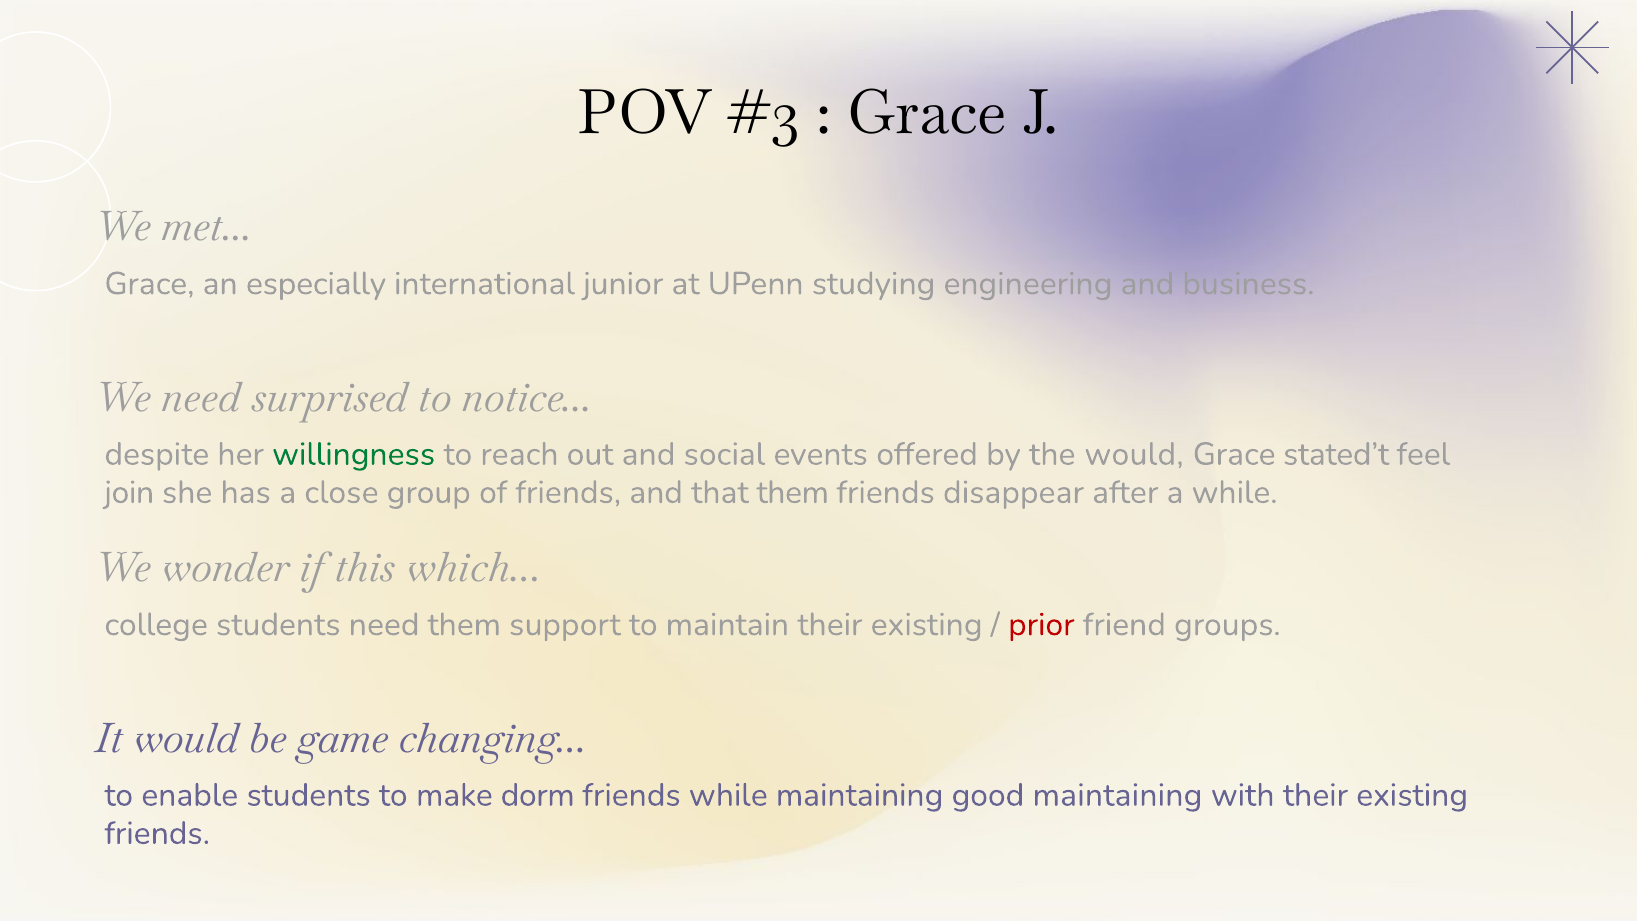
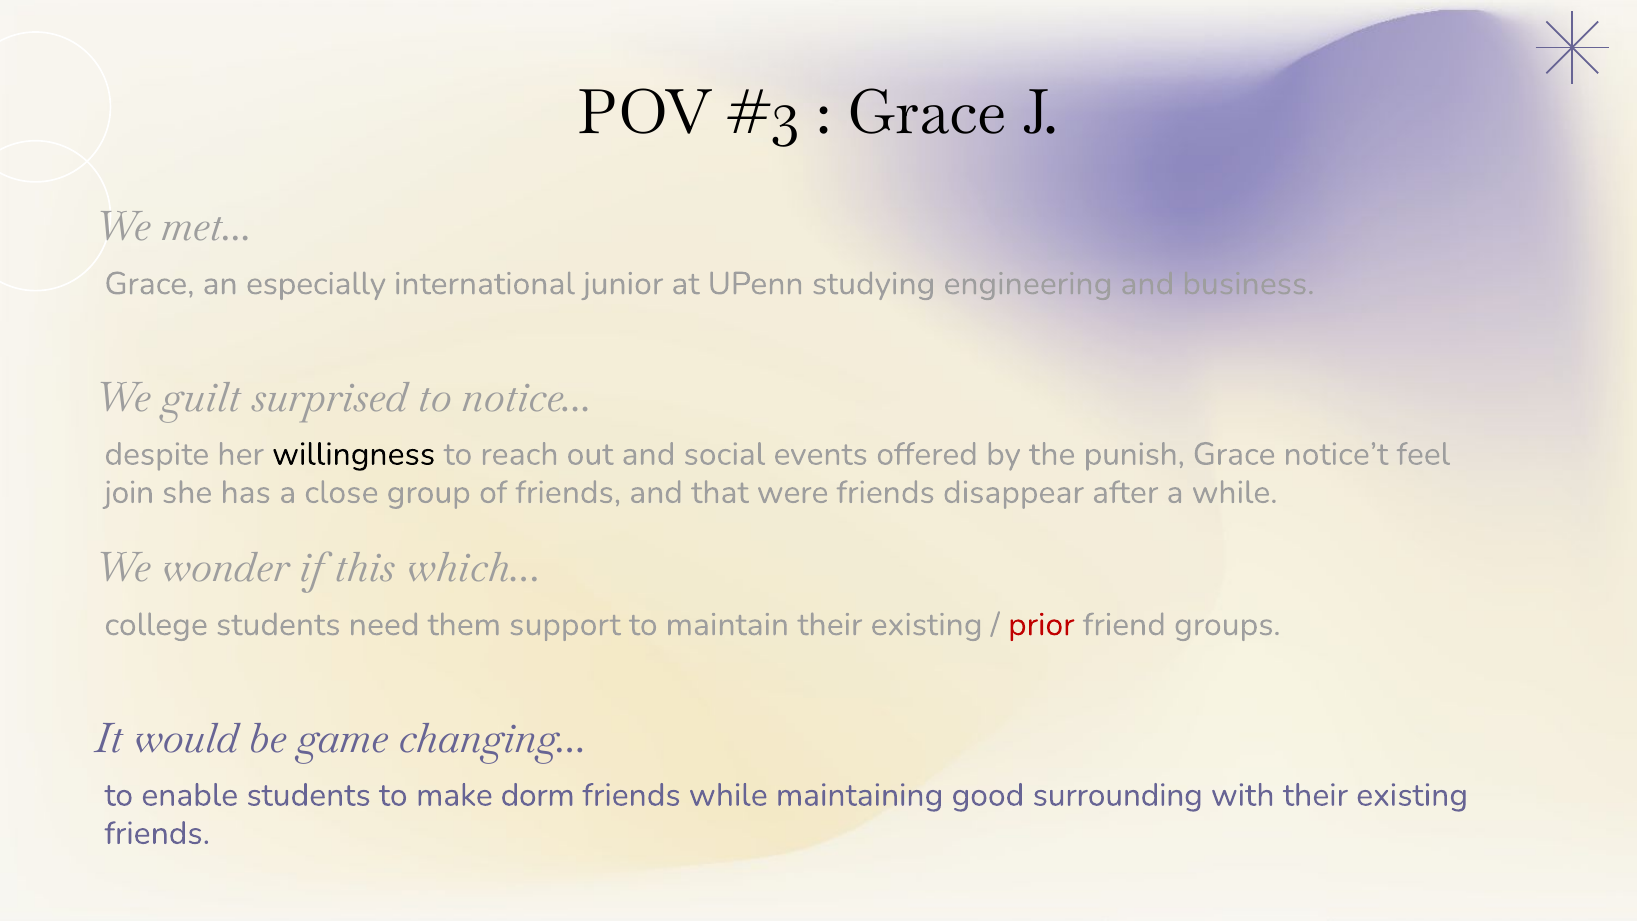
We need: need -> guilt (201, 398)
willingness colour: green -> black (354, 454)
the would: would -> punish (1134, 454)
stated’t: stated’t -> notice’t (1336, 454)
that them: them -> were (793, 492)
good maintaining: maintaining -> surrounding (1118, 795)
